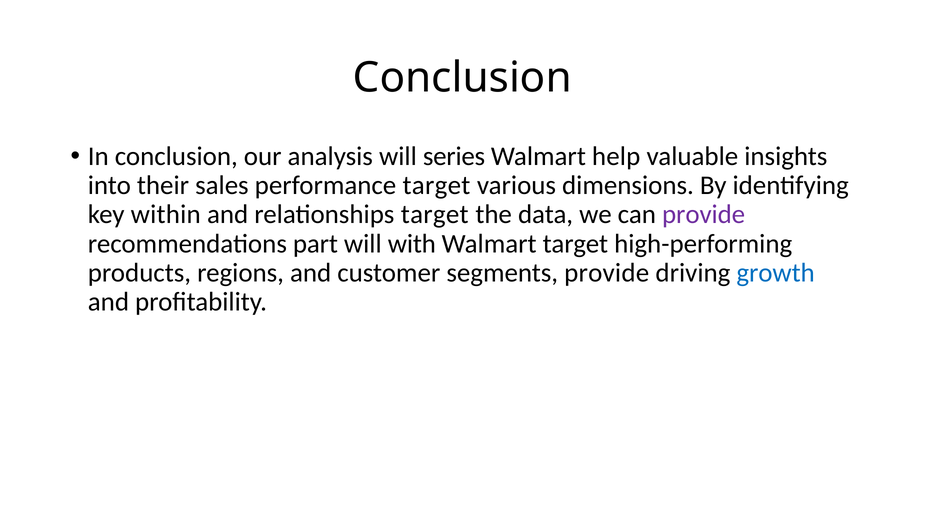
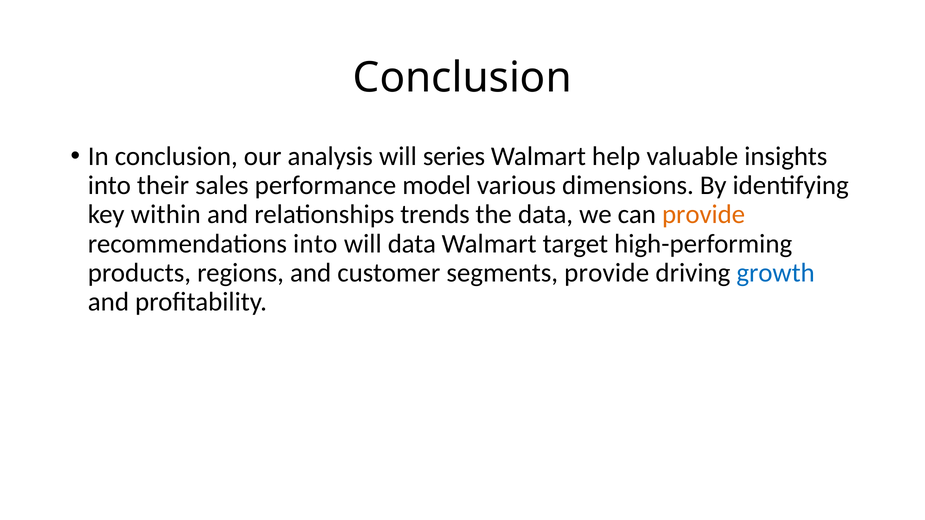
performance target: target -> model (437, 186)
relationships target: target -> trends (435, 215)
provide colour: purple -> orange (704, 215)
recommendations part: part -> into (315, 244)
will with: with -> data (412, 244)
